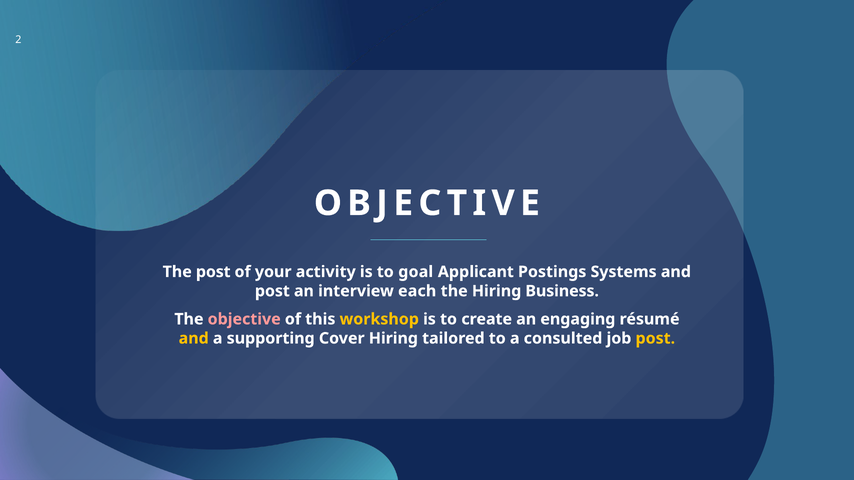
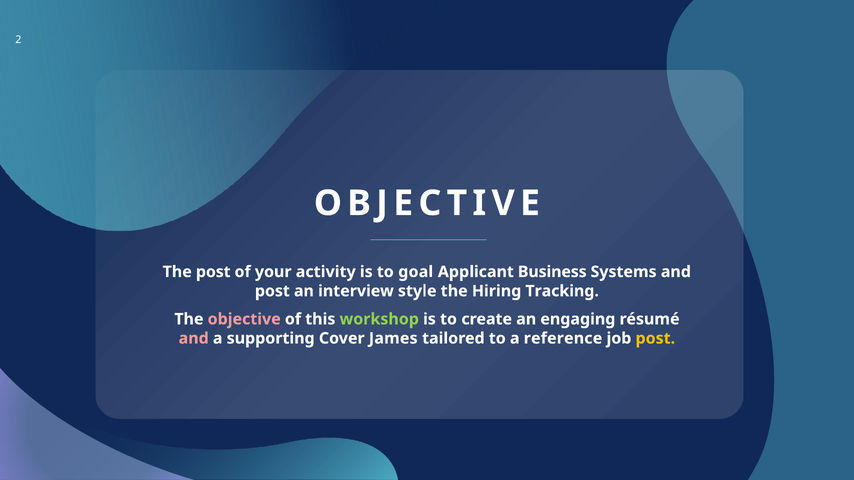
Postings: Postings -> Business (552, 272)
each: each -> style (417, 291)
Business: Business -> Tracking (562, 291)
workshop colour: yellow -> light green (379, 319)
and colour: yellow -> pink (194, 339)
Cover Hiring: Hiring -> James (393, 339)
consulted: consulted -> reference (563, 339)
